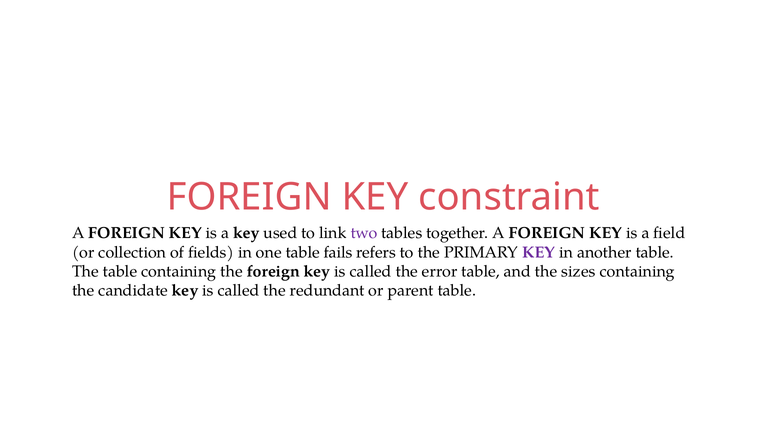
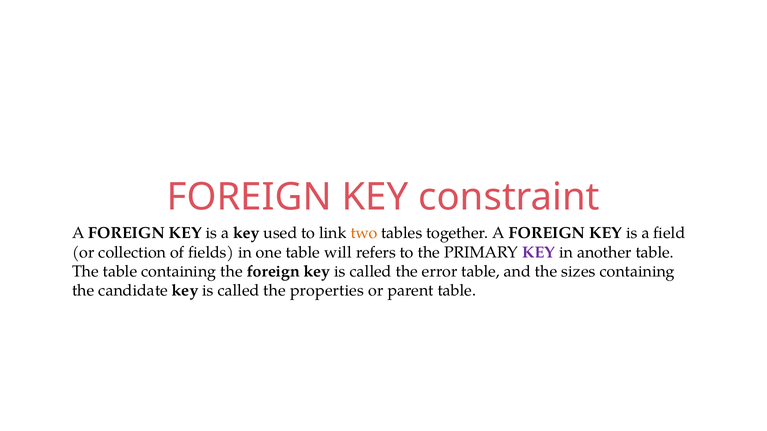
two colour: purple -> orange (364, 233)
fails: fails -> will (338, 253)
redundant: redundant -> properties (327, 291)
